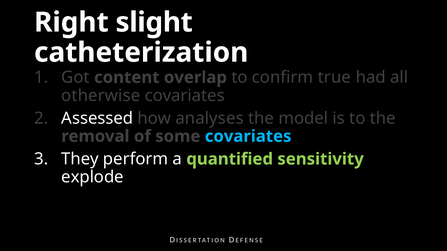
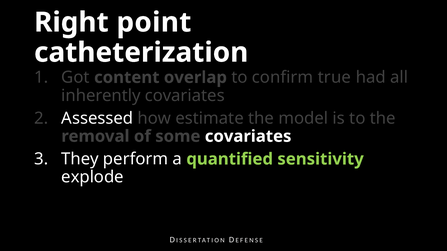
slight: slight -> point (154, 22)
otherwise: otherwise -> inherently (101, 96)
analyses: analyses -> estimate (210, 118)
covariates colour: light blue -> white (248, 137)
